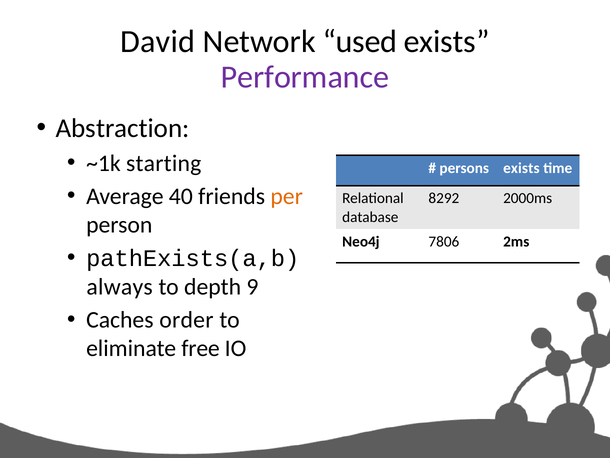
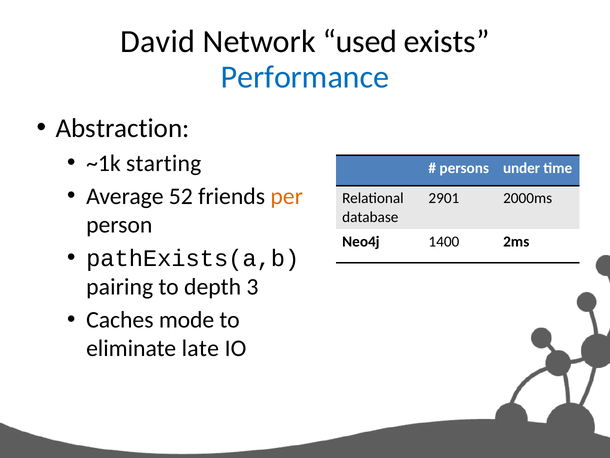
Performance colour: purple -> blue (305, 77)
persons exists: exists -> under (522, 168)
40: 40 -> 52 (181, 196)
8292: 8292 -> 2901 (444, 198)
7806: 7806 -> 1400 (444, 241)
always: always -> pairing (120, 286)
9: 9 -> 3 (252, 286)
order: order -> mode (187, 320)
free: free -> late (200, 348)
